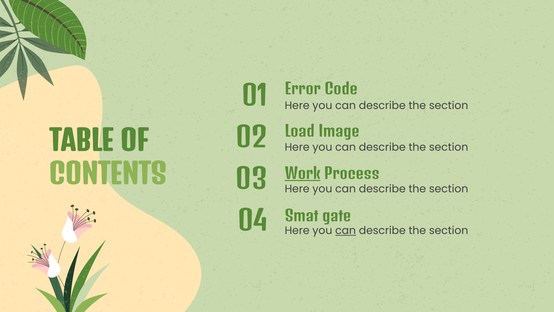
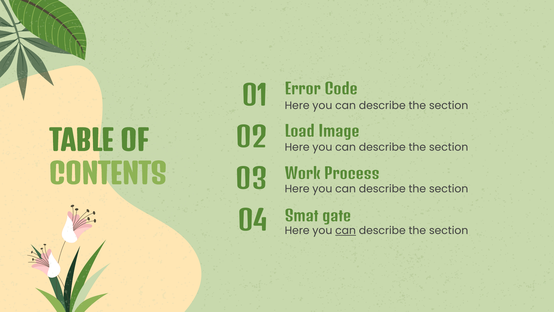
Work underline: present -> none (303, 174)
